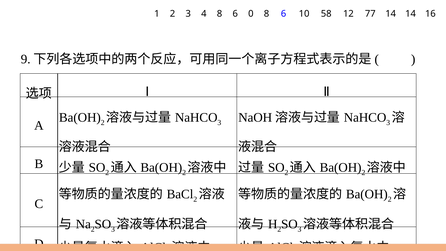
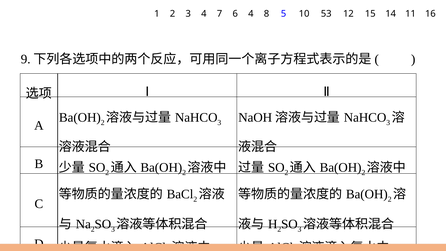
4 8: 8 -> 7 (220, 14)
6 0: 0 -> 4 (251, 14)
6: 6 -> 5 (284, 14)
58: 58 -> 53 (326, 14)
77: 77 -> 15 (370, 14)
14 14: 14 -> 11 (411, 14)
